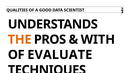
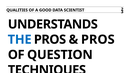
THE colour: orange -> blue (20, 40)
WITH: WITH -> PROS (98, 40)
EVALUATE: EVALUATE -> QUESTION (60, 55)
